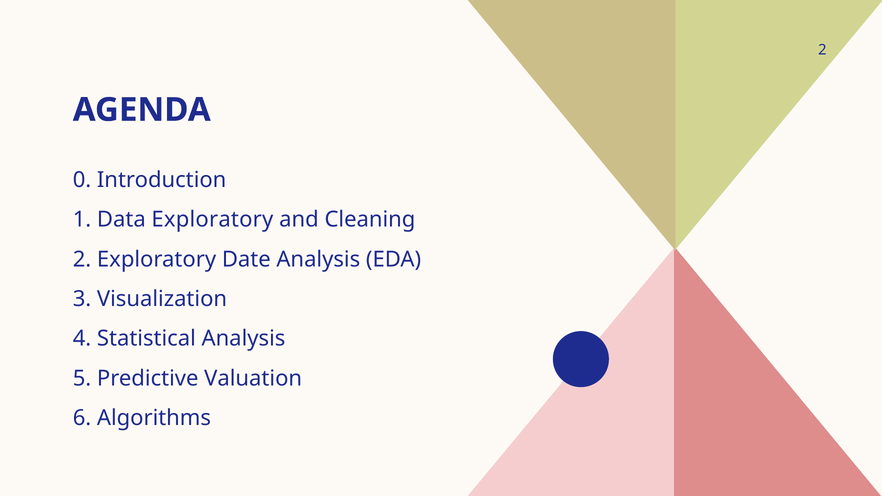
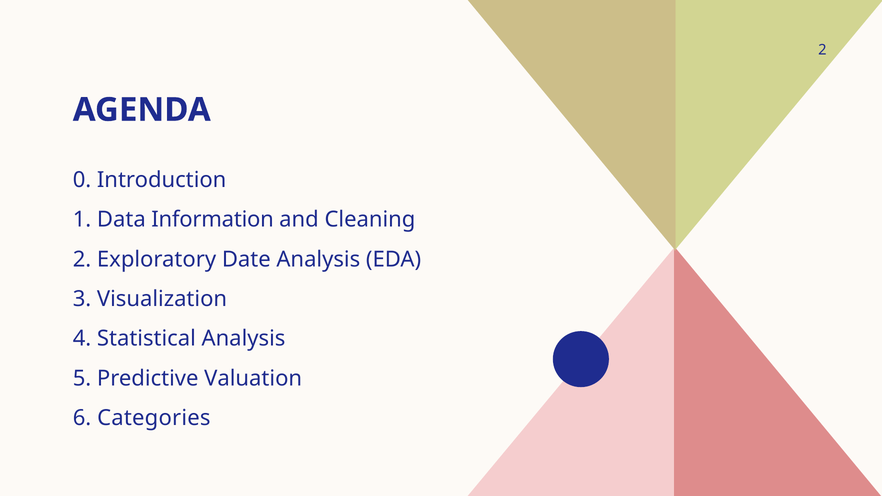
Data Exploratory: Exploratory -> Information (213, 220)
Algorithms: Algorithms -> Categories (154, 418)
